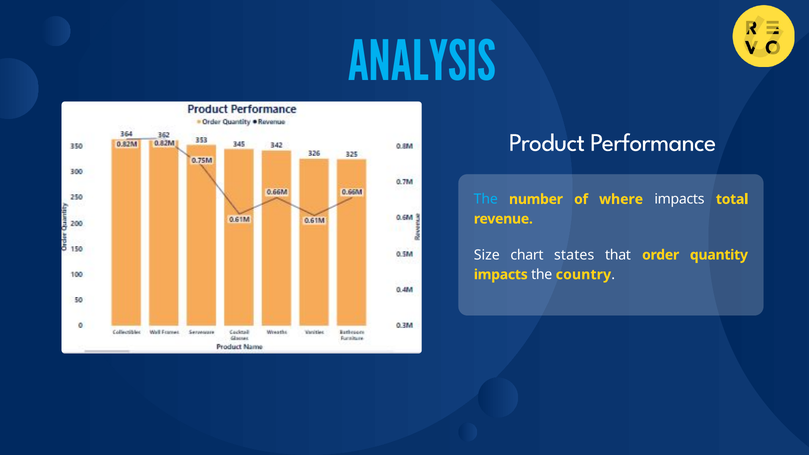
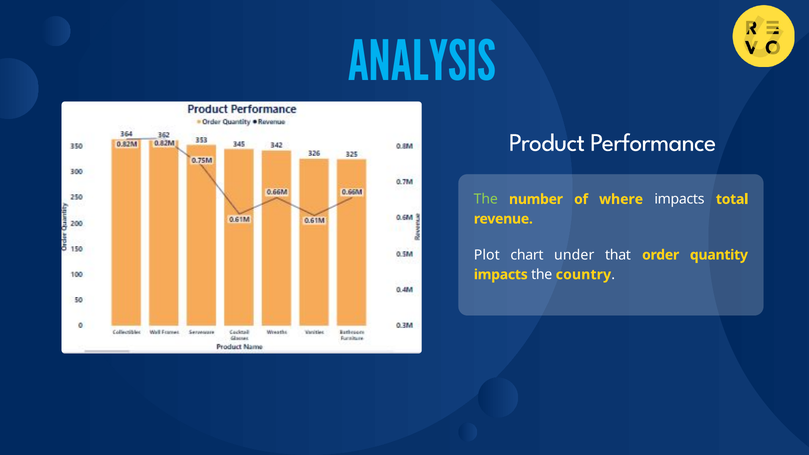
The colour: light blue -> light green (486, 199)
Size: Size -> Plot (487, 255)
states: states -> under (574, 255)
